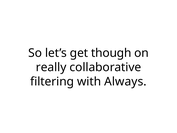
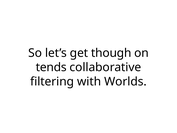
really: really -> tends (51, 67)
Always: Always -> Worlds (125, 81)
